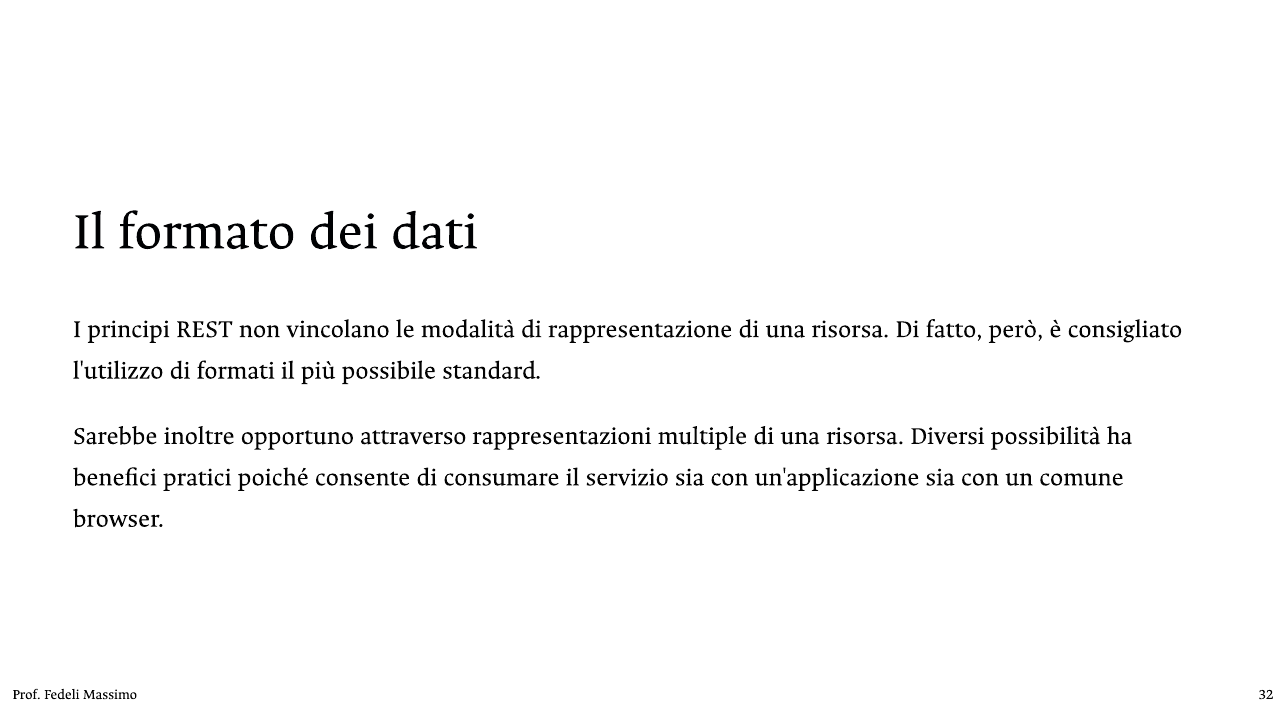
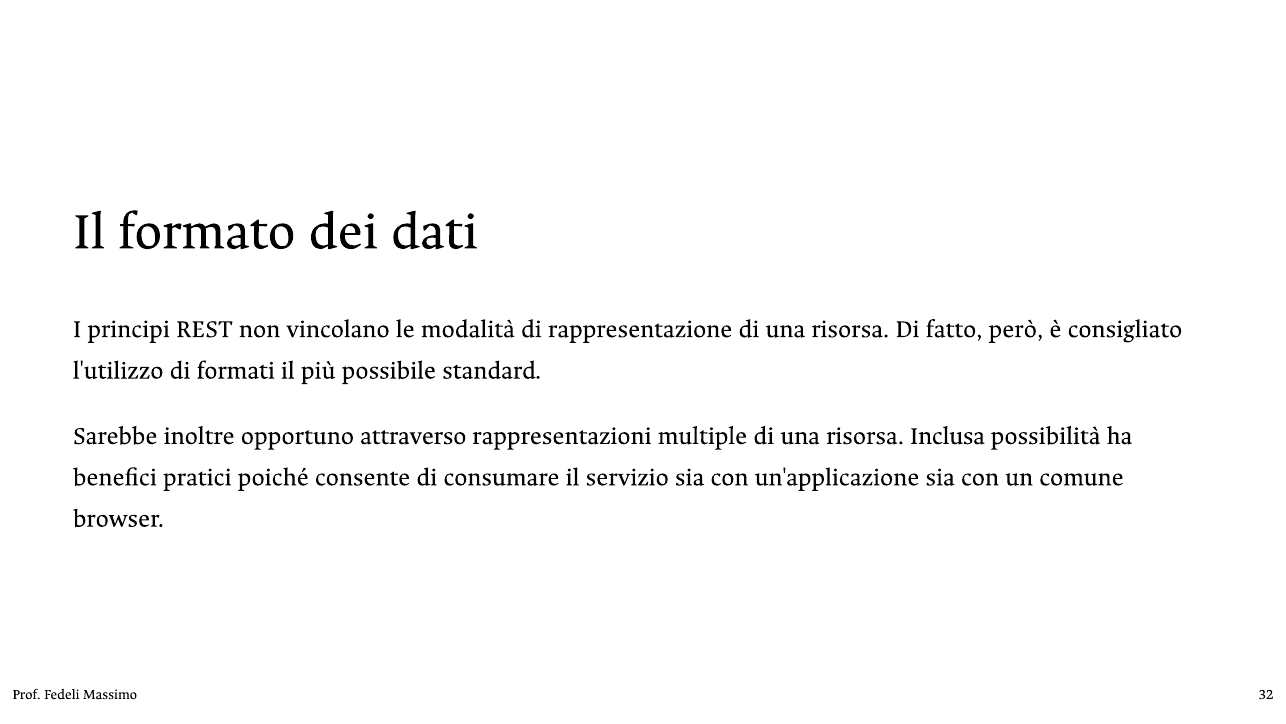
Diversi: Diversi -> Inclusa (947, 435)
